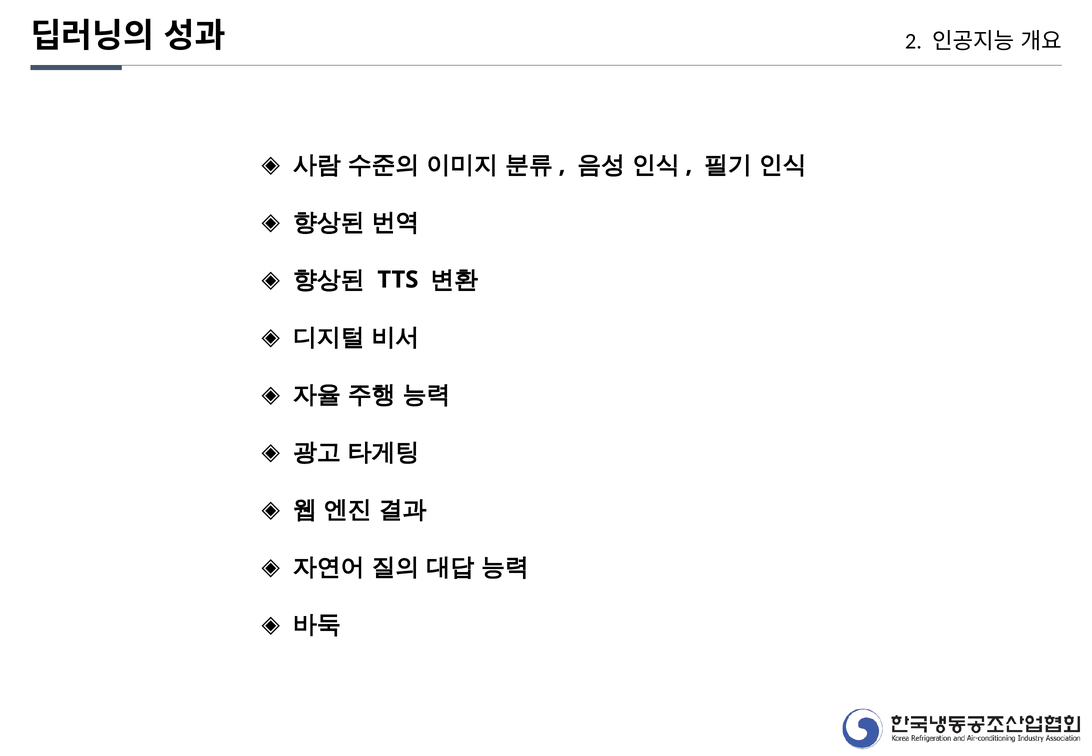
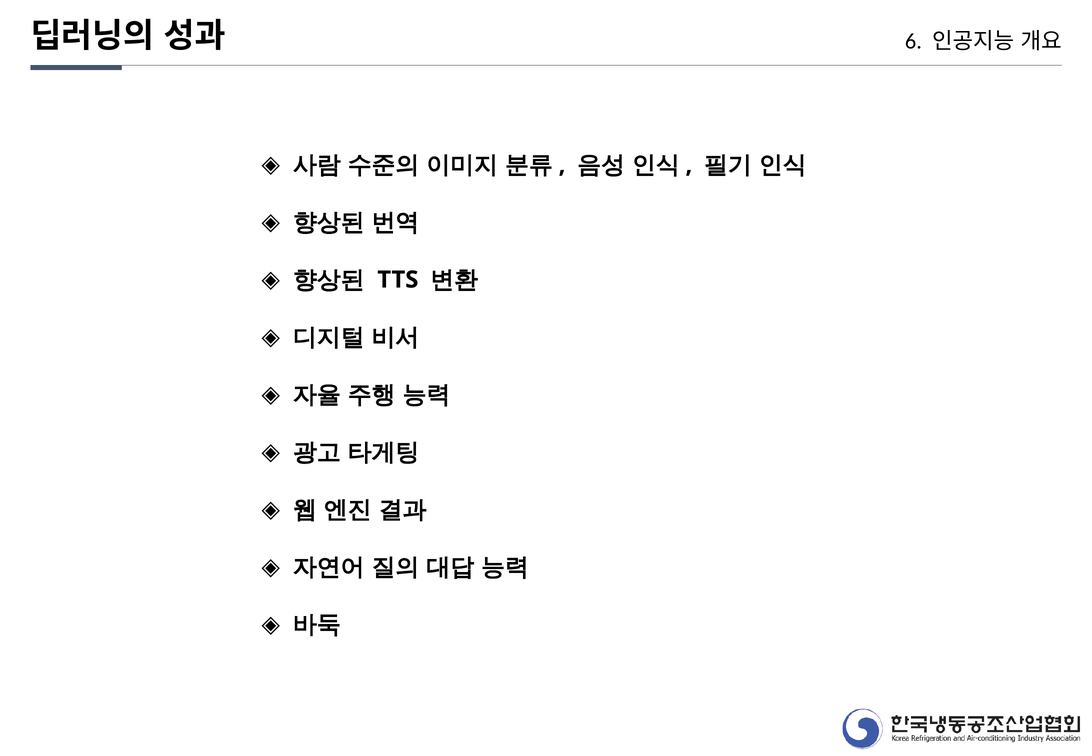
2: 2 -> 6 (913, 41)
